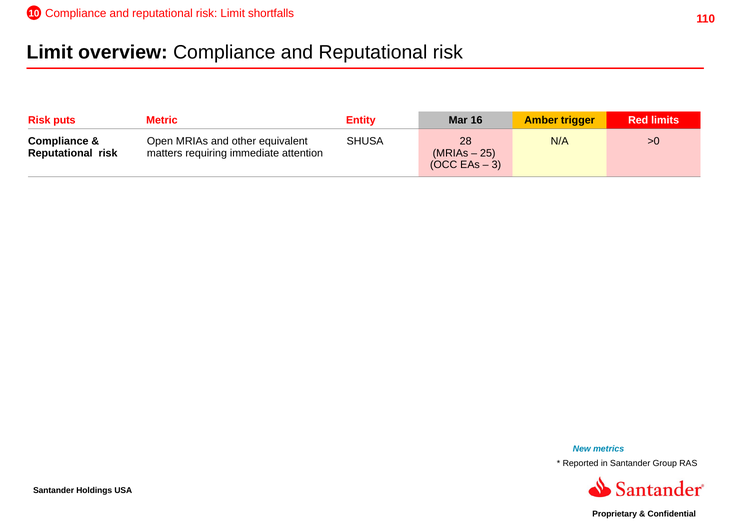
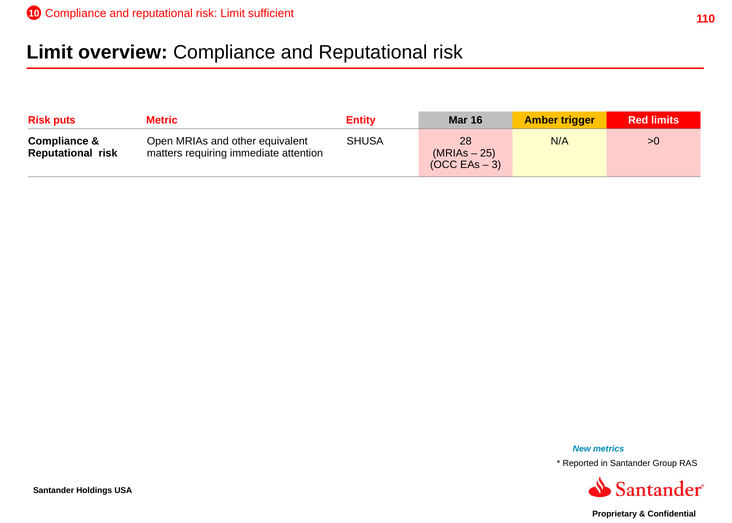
shortfalls: shortfalls -> sufficient (271, 13)
